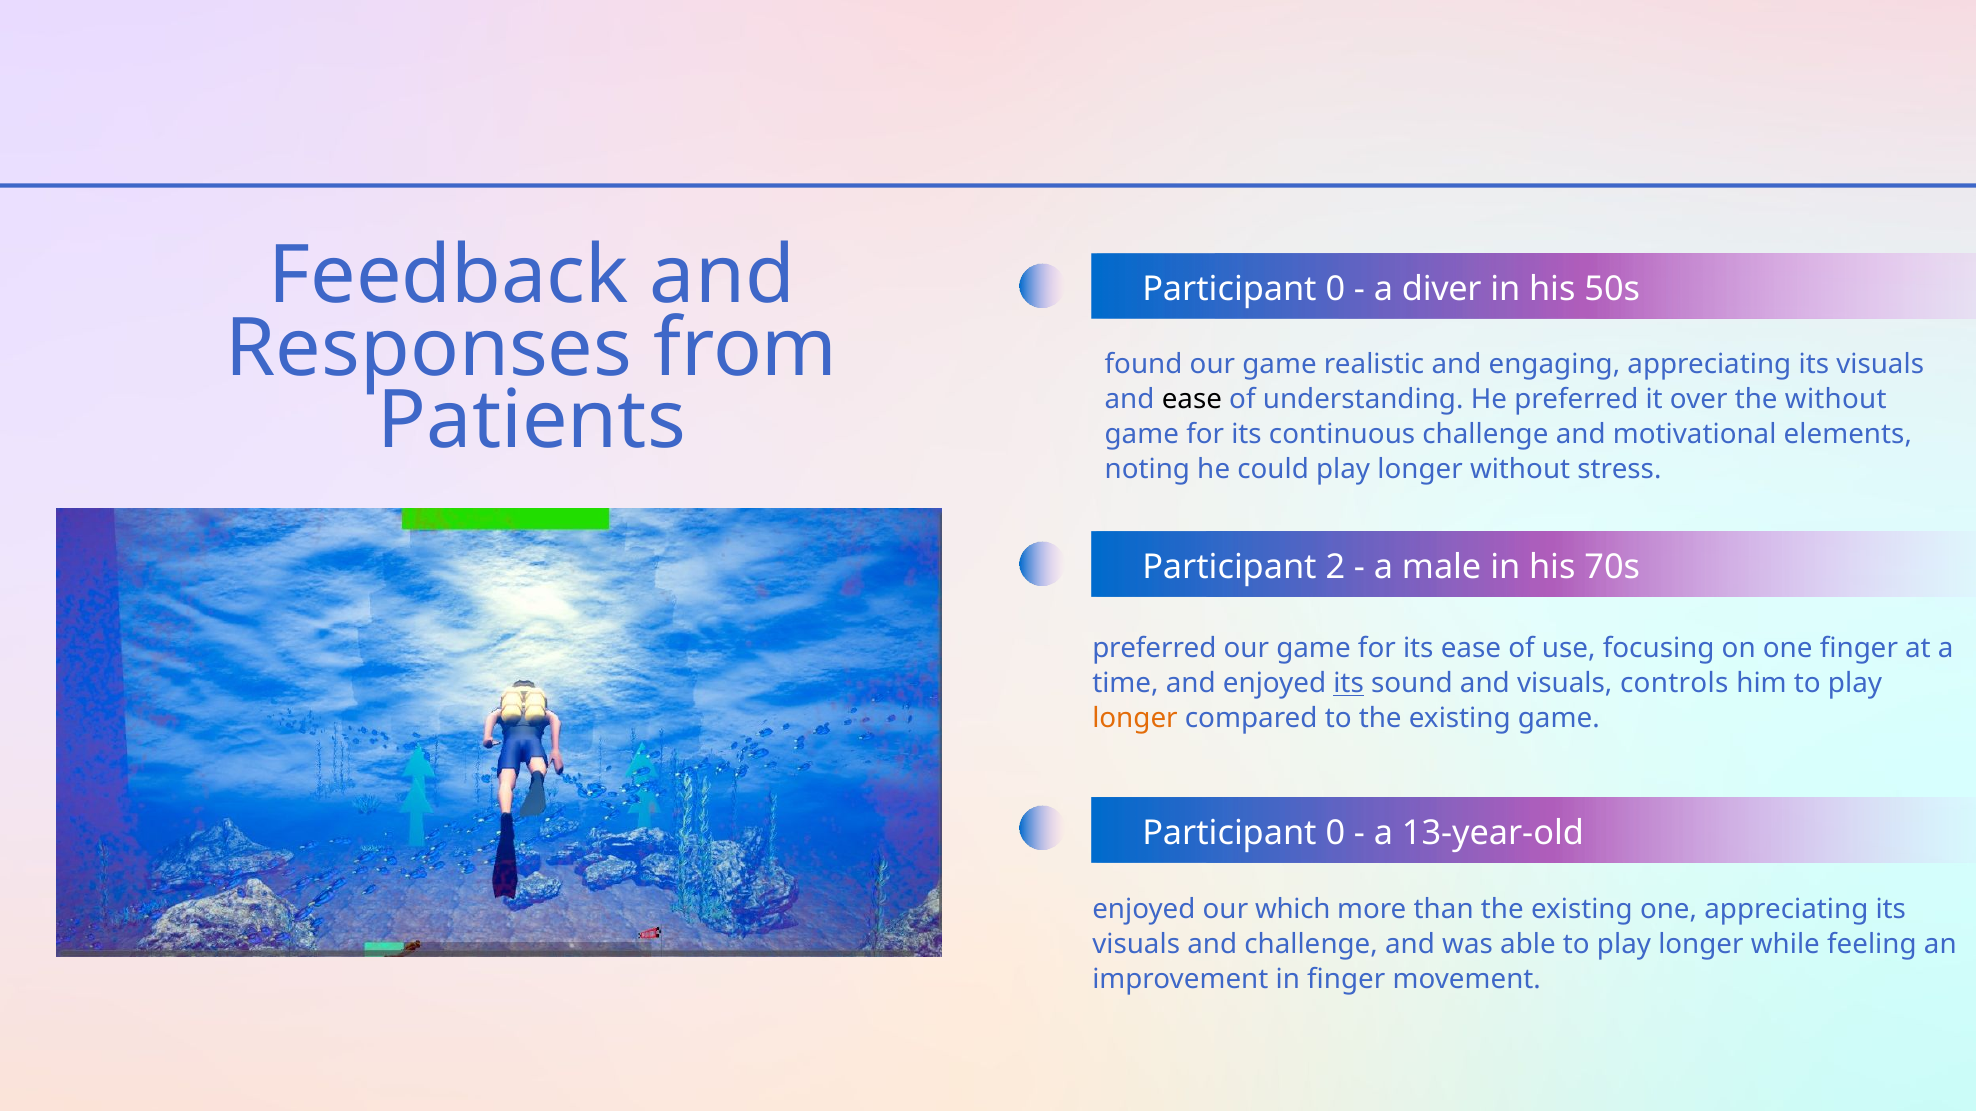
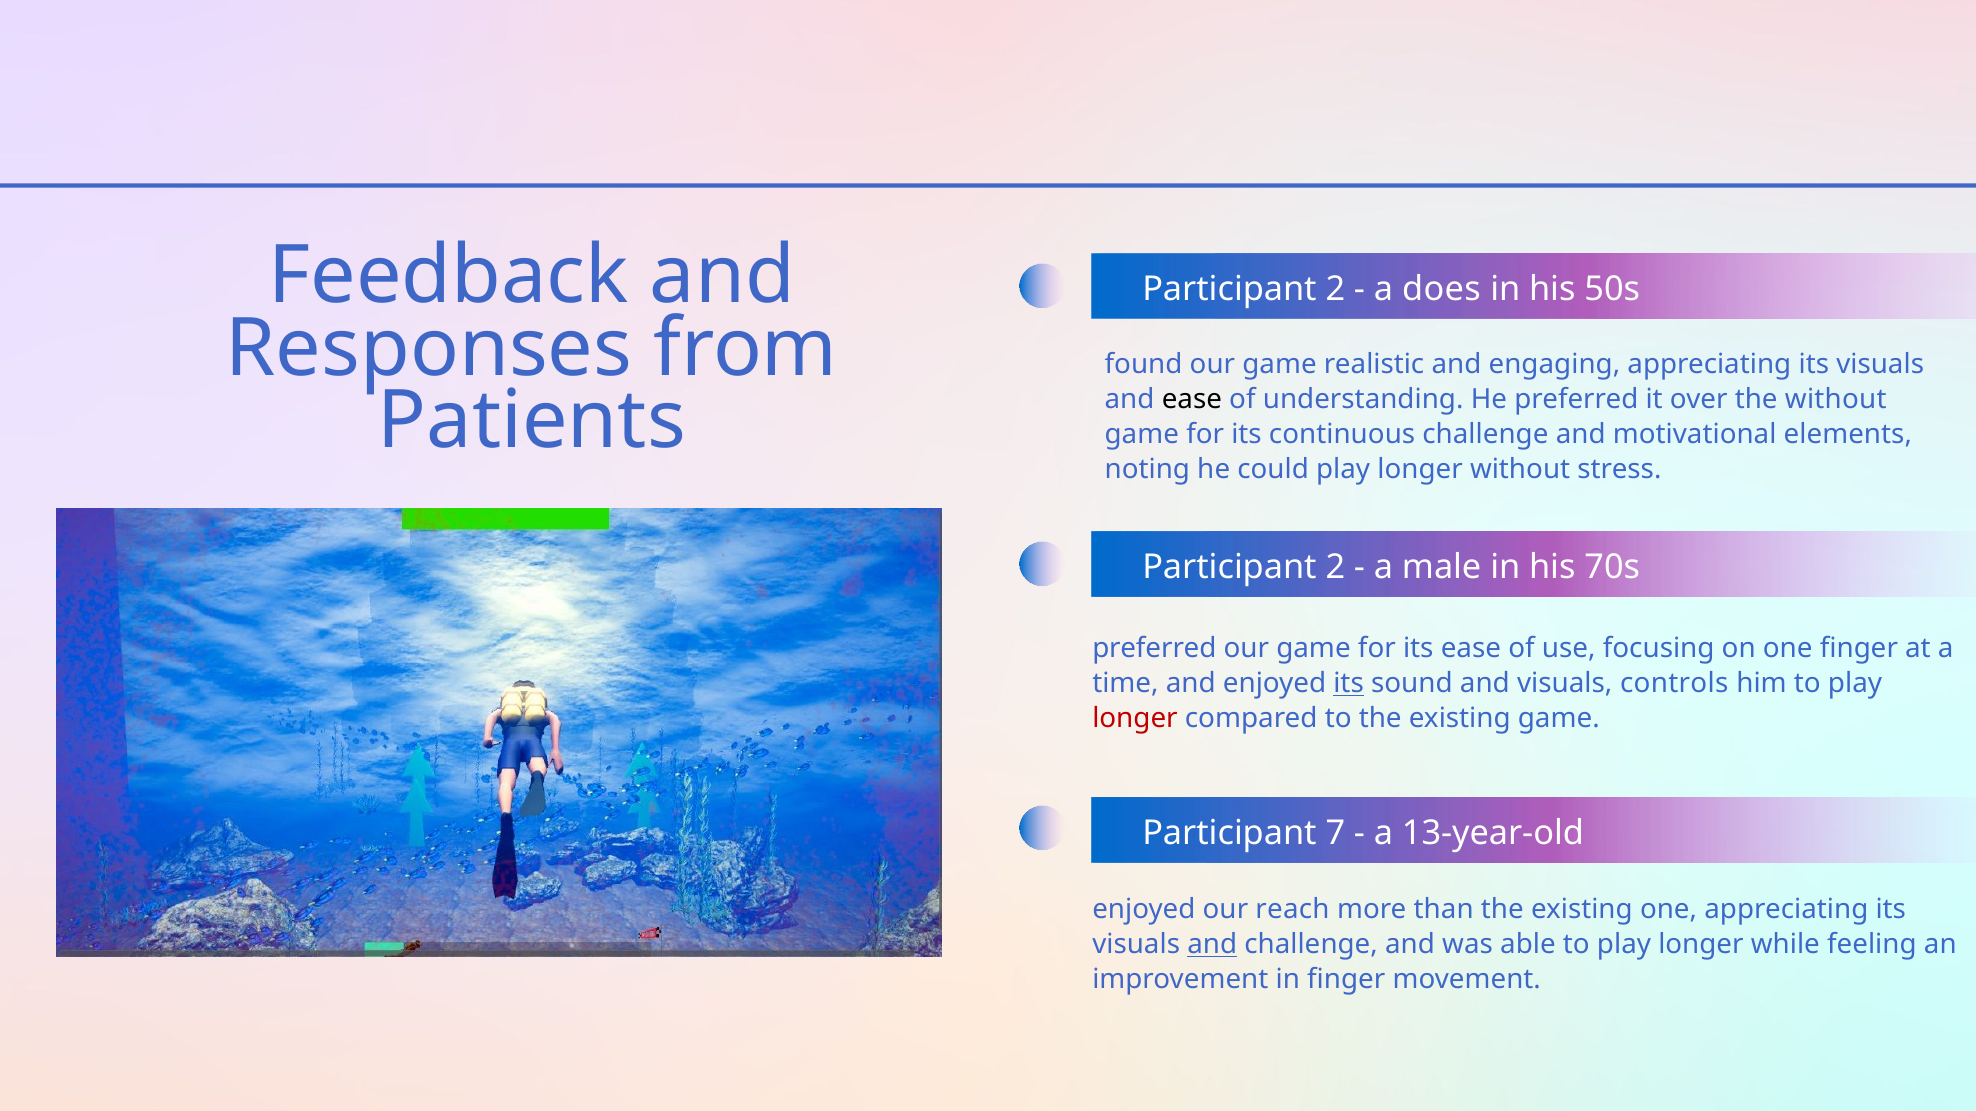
0: 0 -> 2 (1335, 289)
diver: diver -> does (1441, 289)
longer colour: orange -> red (1135, 719)
0: 0 -> 7 (1335, 834)
which: which -> reach (1292, 910)
and underline: none -> present (1212, 945)
